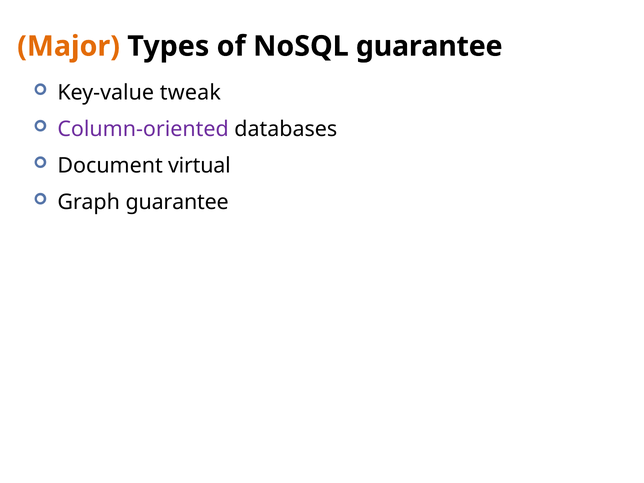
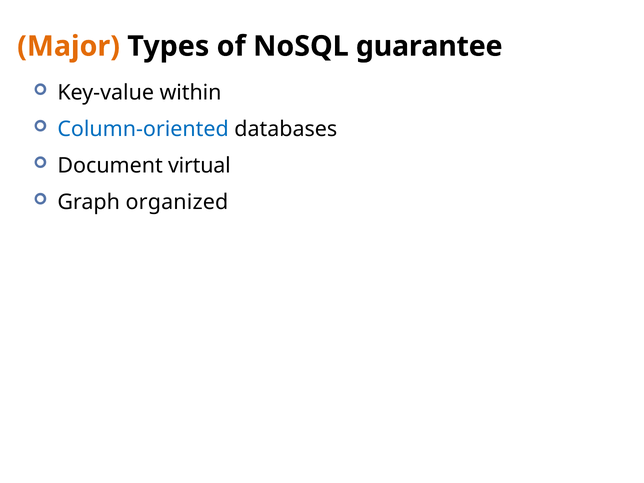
tweak: tweak -> within (191, 93)
Column-oriented colour: purple -> blue (143, 129)
Graph guarantee: guarantee -> organized (177, 202)
